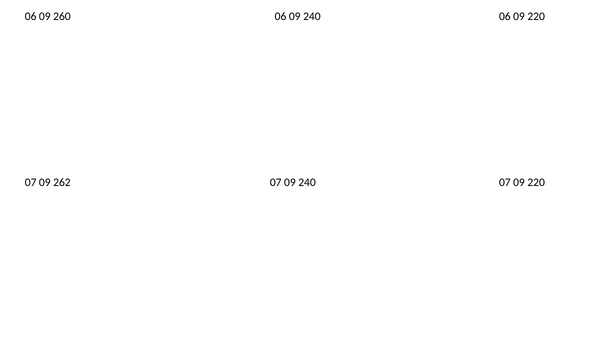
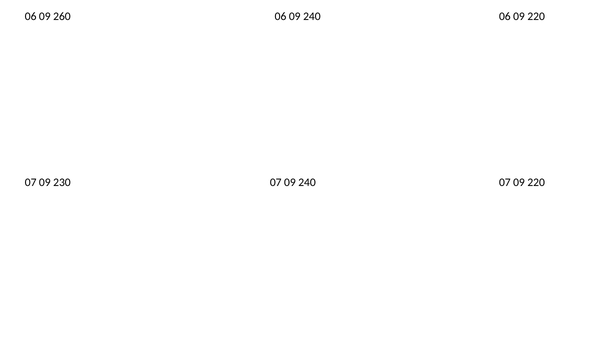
262: 262 -> 230 (62, 182)
